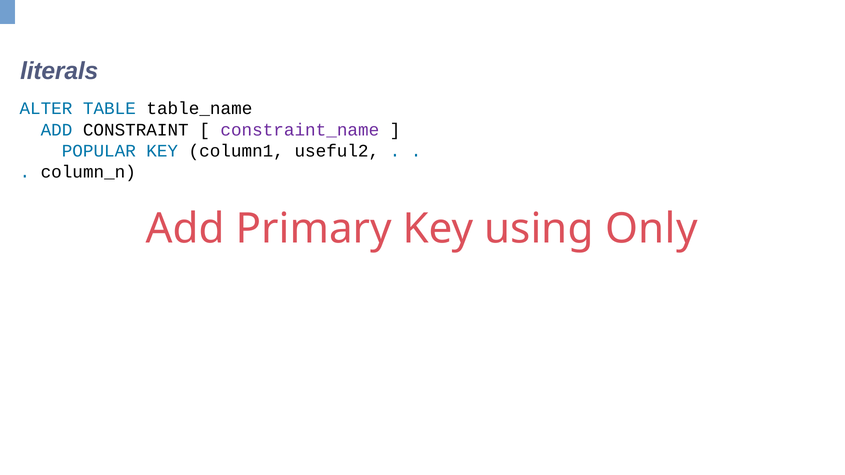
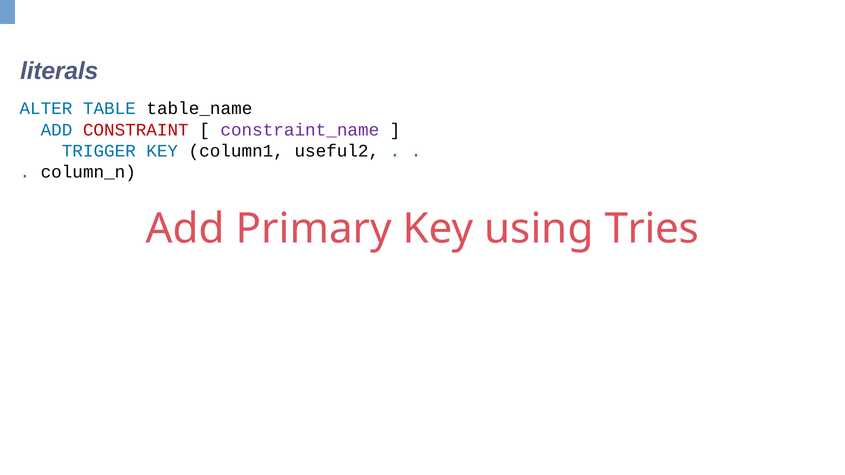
CONSTRAINT colour: black -> red (136, 130)
POPULAR: POPULAR -> TRIGGER (99, 151)
Only: Only -> Tries (652, 229)
